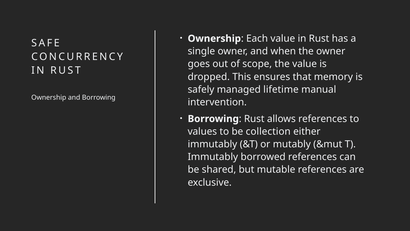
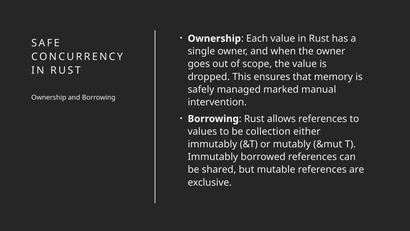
lifetime: lifetime -> marked (281, 89)
